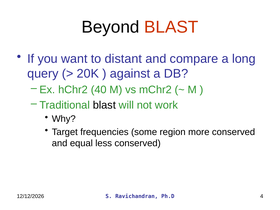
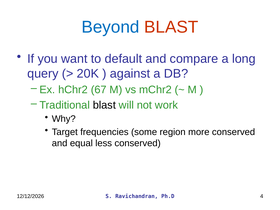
Beyond colour: black -> blue (110, 27)
distant: distant -> default (123, 59)
40: 40 -> 67 (99, 90)
